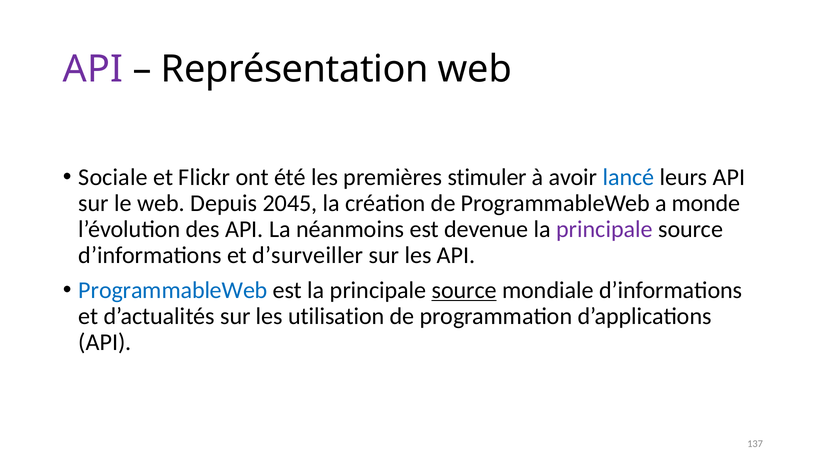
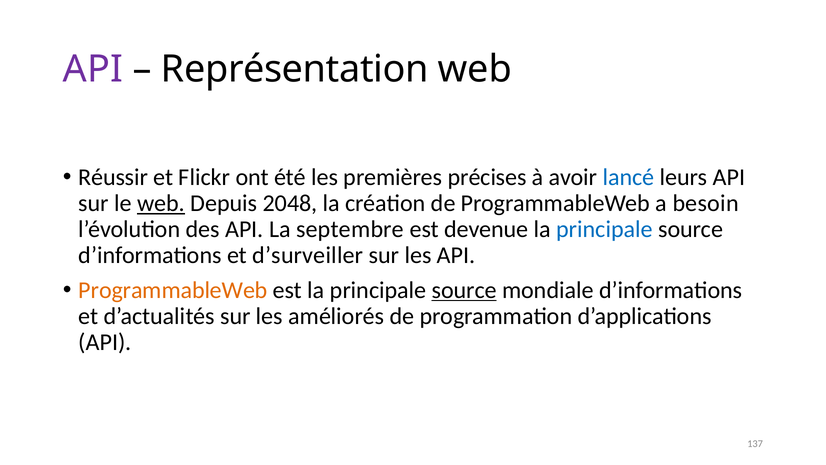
Sociale: Sociale -> Réussir (113, 177)
stimuler: stimuler -> précises (487, 177)
web underline: none -> present (161, 203)
2045: 2045 -> 2048 (290, 203)
monde: monde -> besoin (706, 203)
néanmoins: néanmoins -> septembre (350, 229)
principale colour: purple -> blue (605, 229)
ProgrammableWeb colour: blue -> orange (173, 290)
utilisation: utilisation -> améliorés (336, 316)
